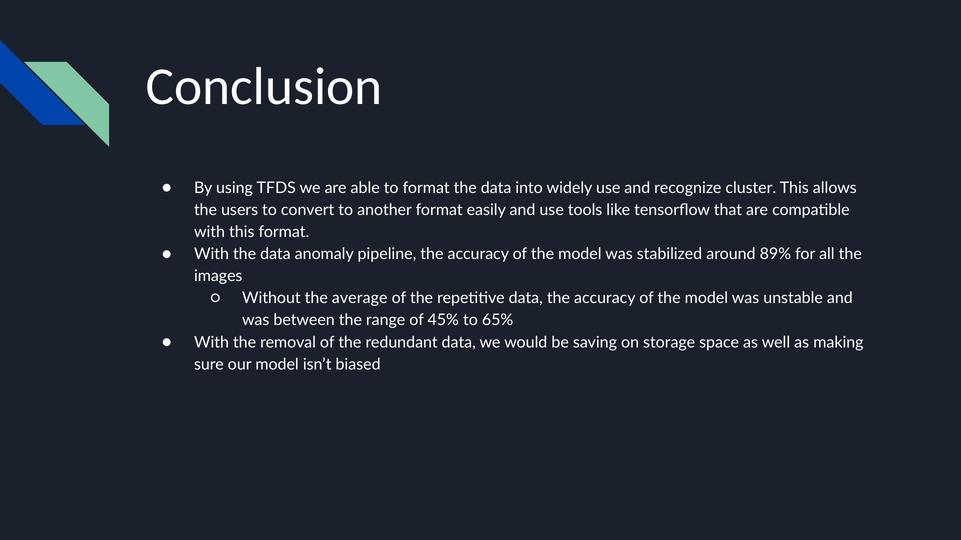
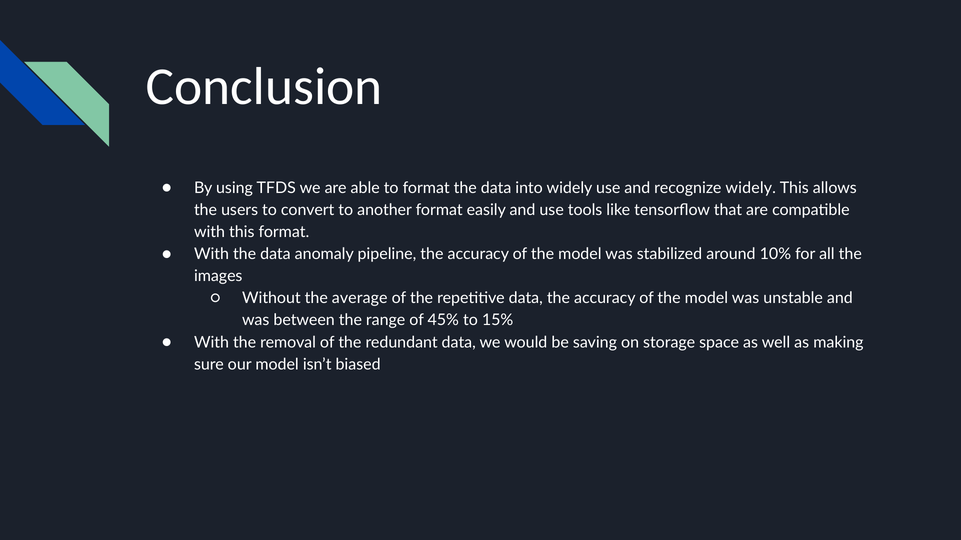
recognize cluster: cluster -> widely (751, 188)
89%: 89% -> 10% (775, 254)
65%: 65% -> 15% (498, 321)
